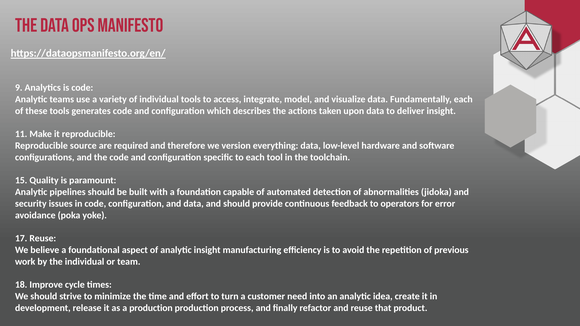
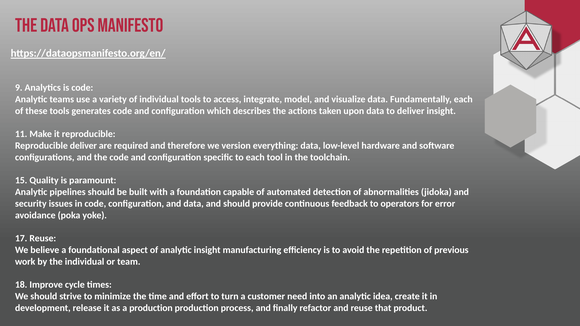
Reproducible source: source -> deliver (83, 146)
